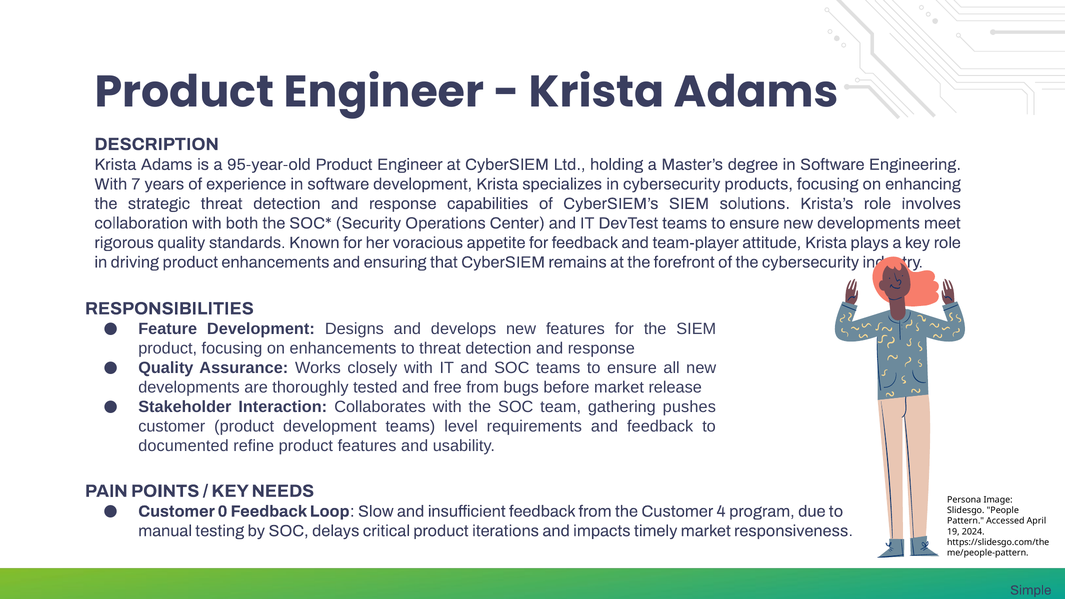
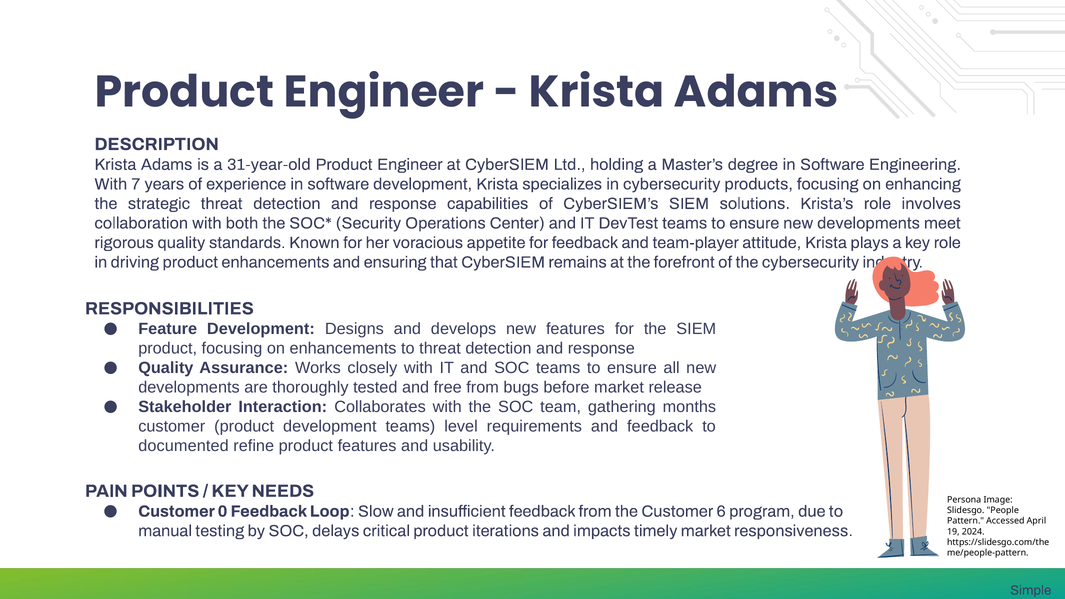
95-year-old: 95-year-old -> 31-year-old (269, 165)
pushes: pushes -> months (689, 407)
4: 4 -> 6 (721, 511)
